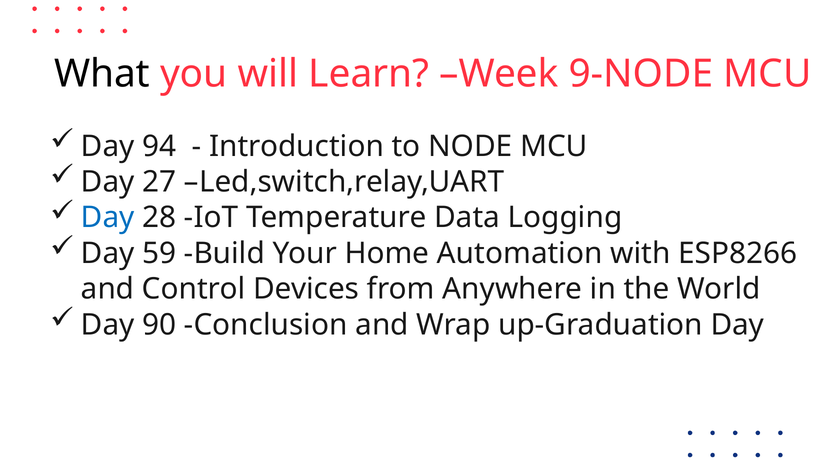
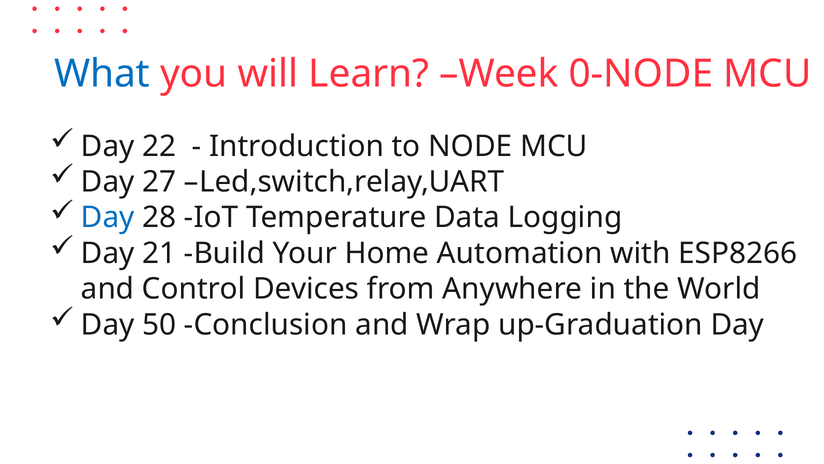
What colour: black -> blue (102, 74)
9-NODE: 9-NODE -> 0-NODE (641, 74)
94: 94 -> 22 (159, 146)
59: 59 -> 21 (159, 253)
90: 90 -> 50 (159, 324)
